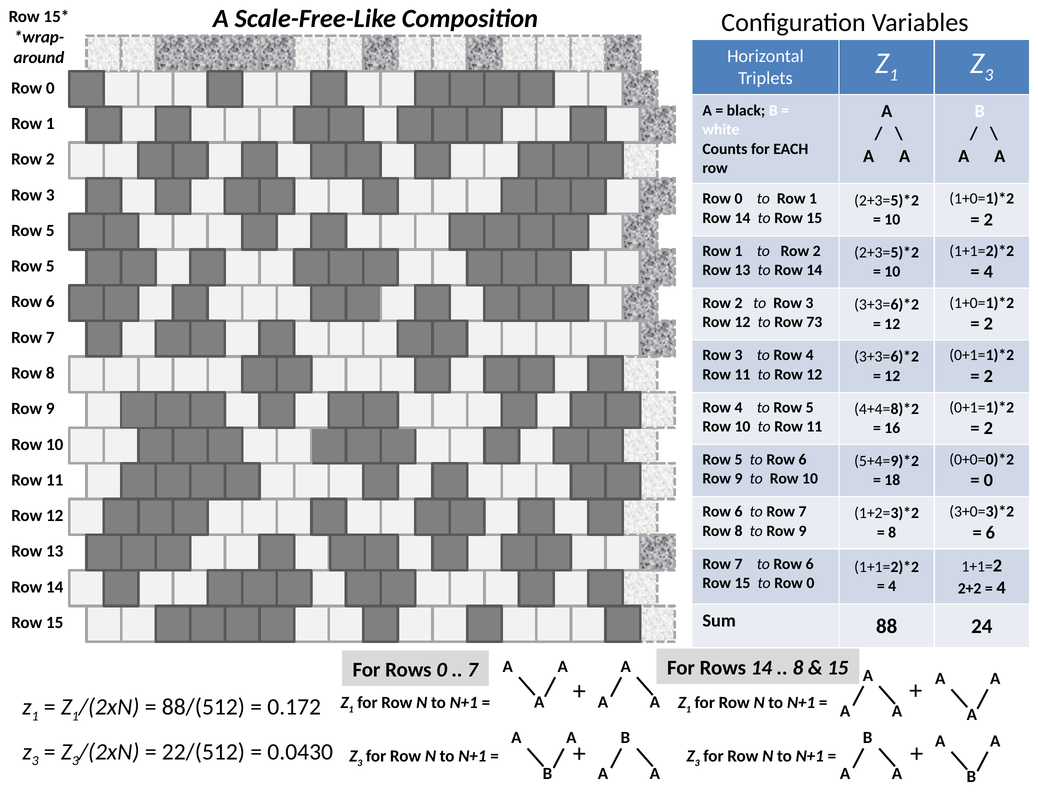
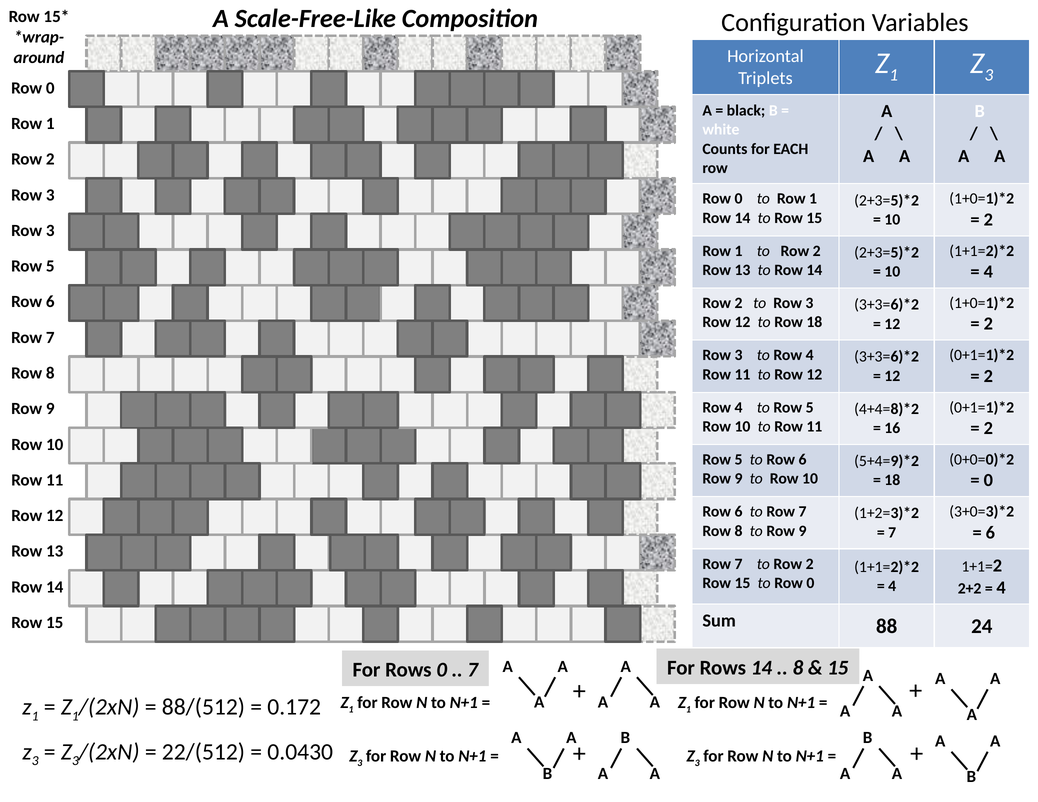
5: 5 -> 3 (50, 231)
Row 73: 73 -> 18 (814, 322)
8: 8 -> 7 (892, 533)
7 to Row 6: 6 -> 2 (810, 564)
